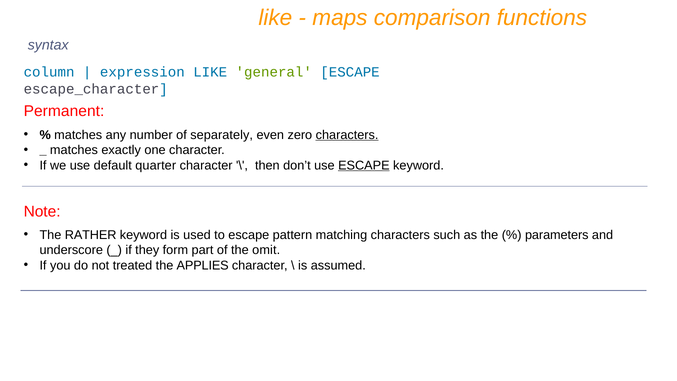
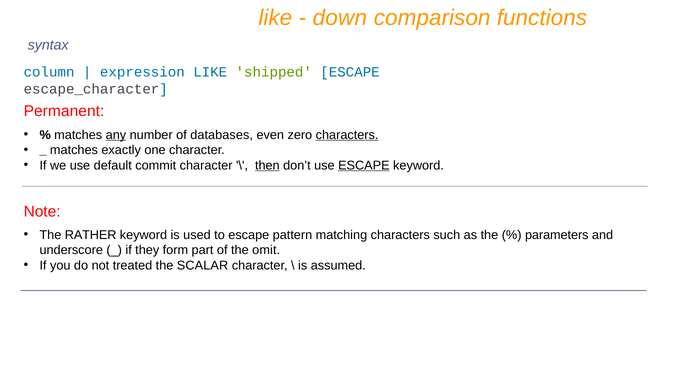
maps: maps -> down (340, 18)
general: general -> shipped (274, 72)
any underline: none -> present (116, 135)
separately: separately -> databases (222, 135)
quarter: quarter -> commit (156, 165)
then underline: none -> present (267, 165)
APPLIES: APPLIES -> SCALAR (203, 265)
